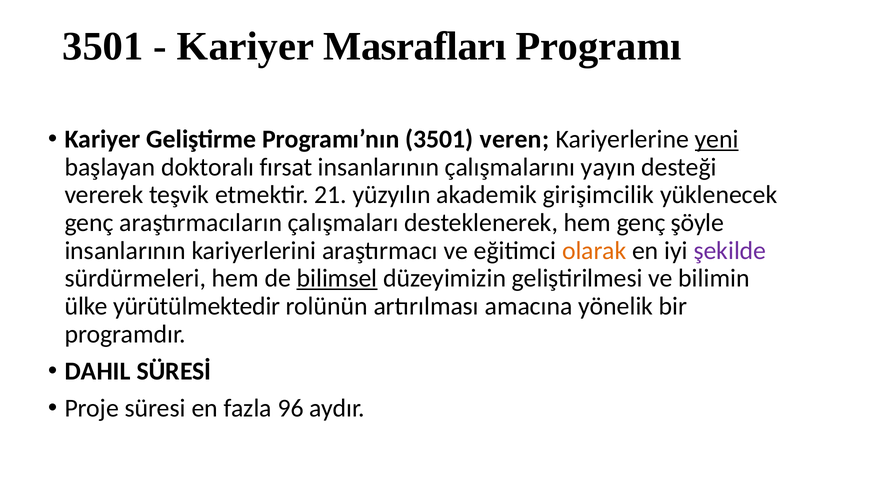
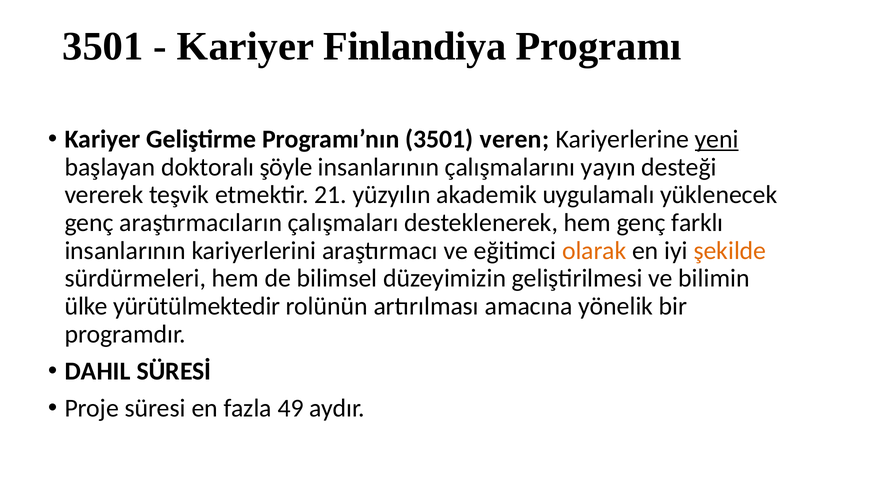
Masrafları: Masrafları -> Finlandiya (415, 47)
fırsat: fırsat -> şöyle (286, 167)
girişimcilik: girişimcilik -> uygulamalı (599, 195)
şöyle: şöyle -> farklı (697, 223)
şekilde colour: purple -> orange (730, 251)
bilimsel underline: present -> none (337, 279)
96: 96 -> 49 (291, 408)
